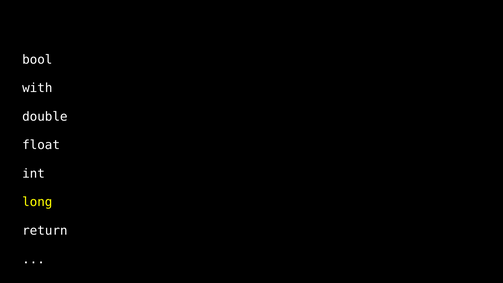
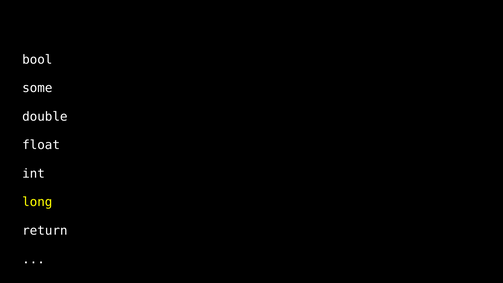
with: with -> some (37, 88)
